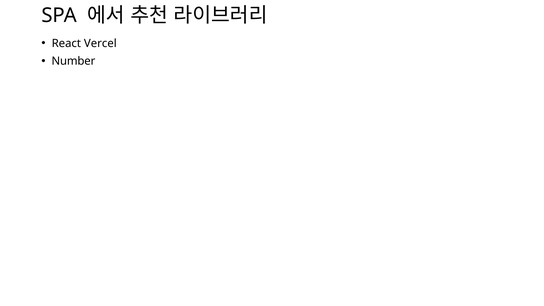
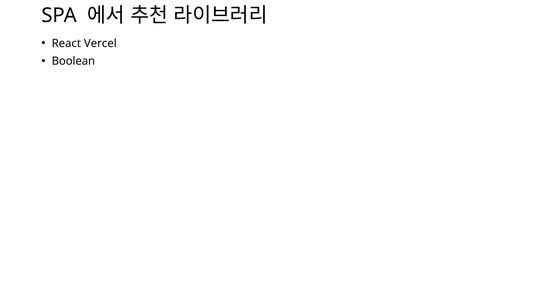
Number: Number -> Boolean (73, 61)
